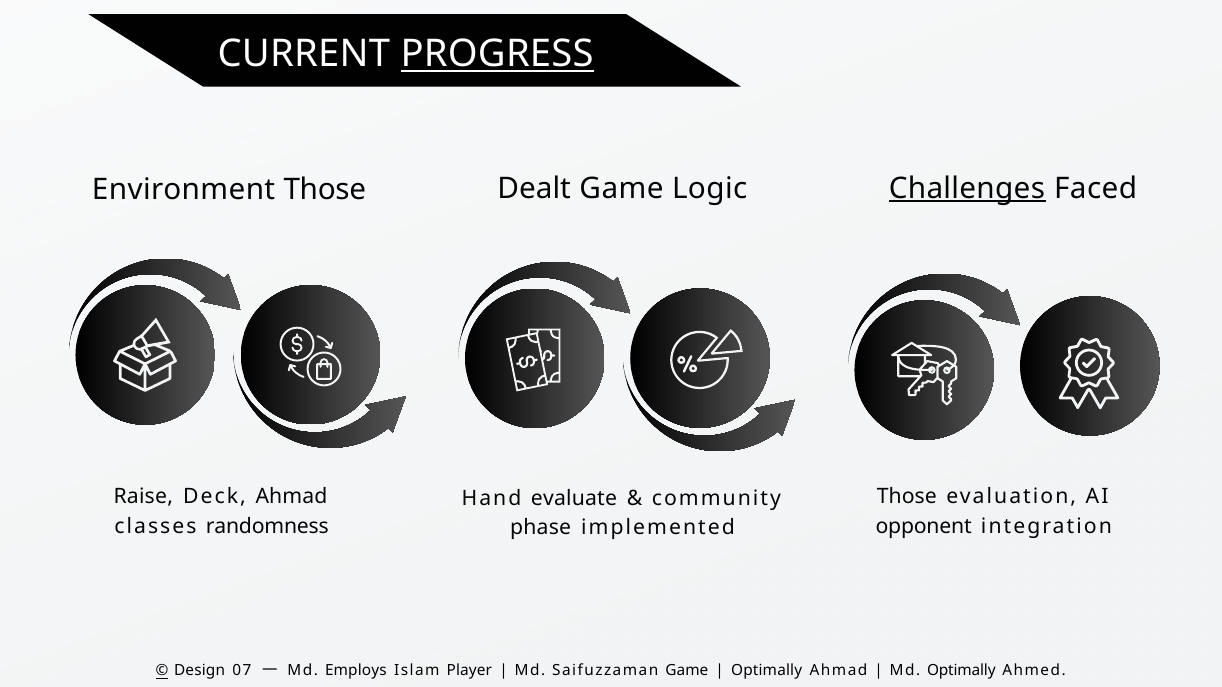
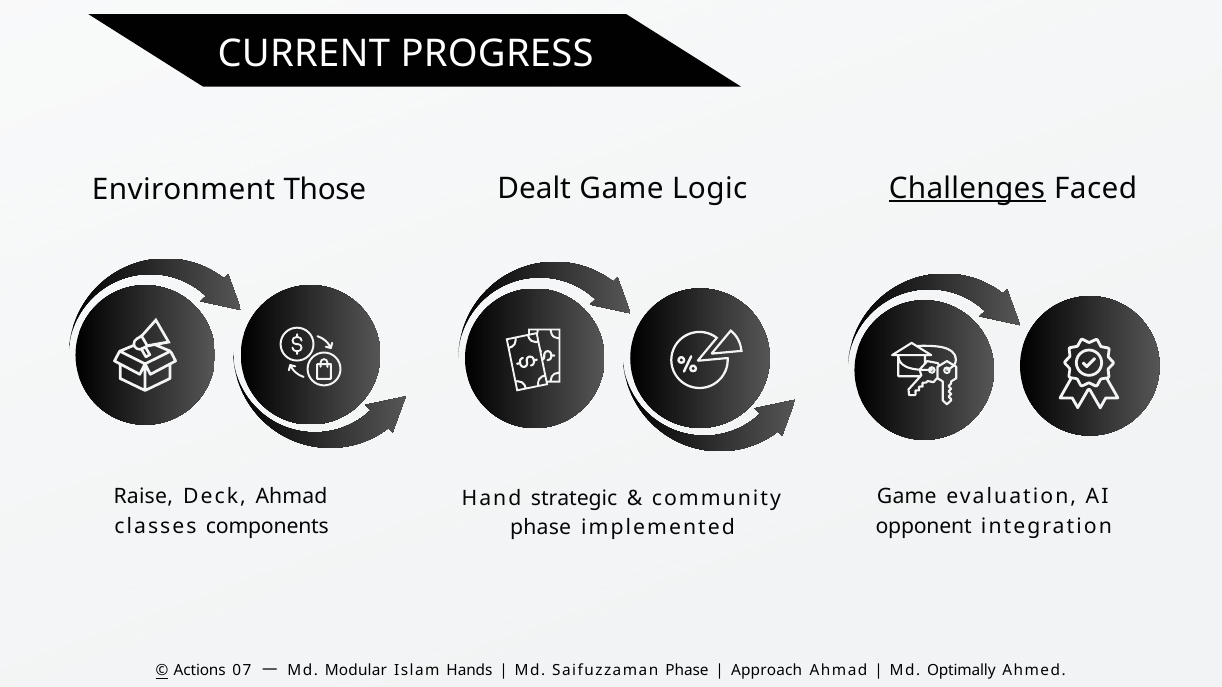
PROGRESS underline: present -> none (497, 54)
Those: Those -> Game (907, 497)
evaluate: evaluate -> strategic (574, 499)
randomness: randomness -> components (267, 526)
Design: Design -> Actions (200, 671)
Employs: Employs -> Modular (356, 671)
Player: Player -> Hands (469, 671)
Saifuzzaman Game: Game -> Phase (687, 671)
Optimally: Optimally -> Approach (767, 671)
